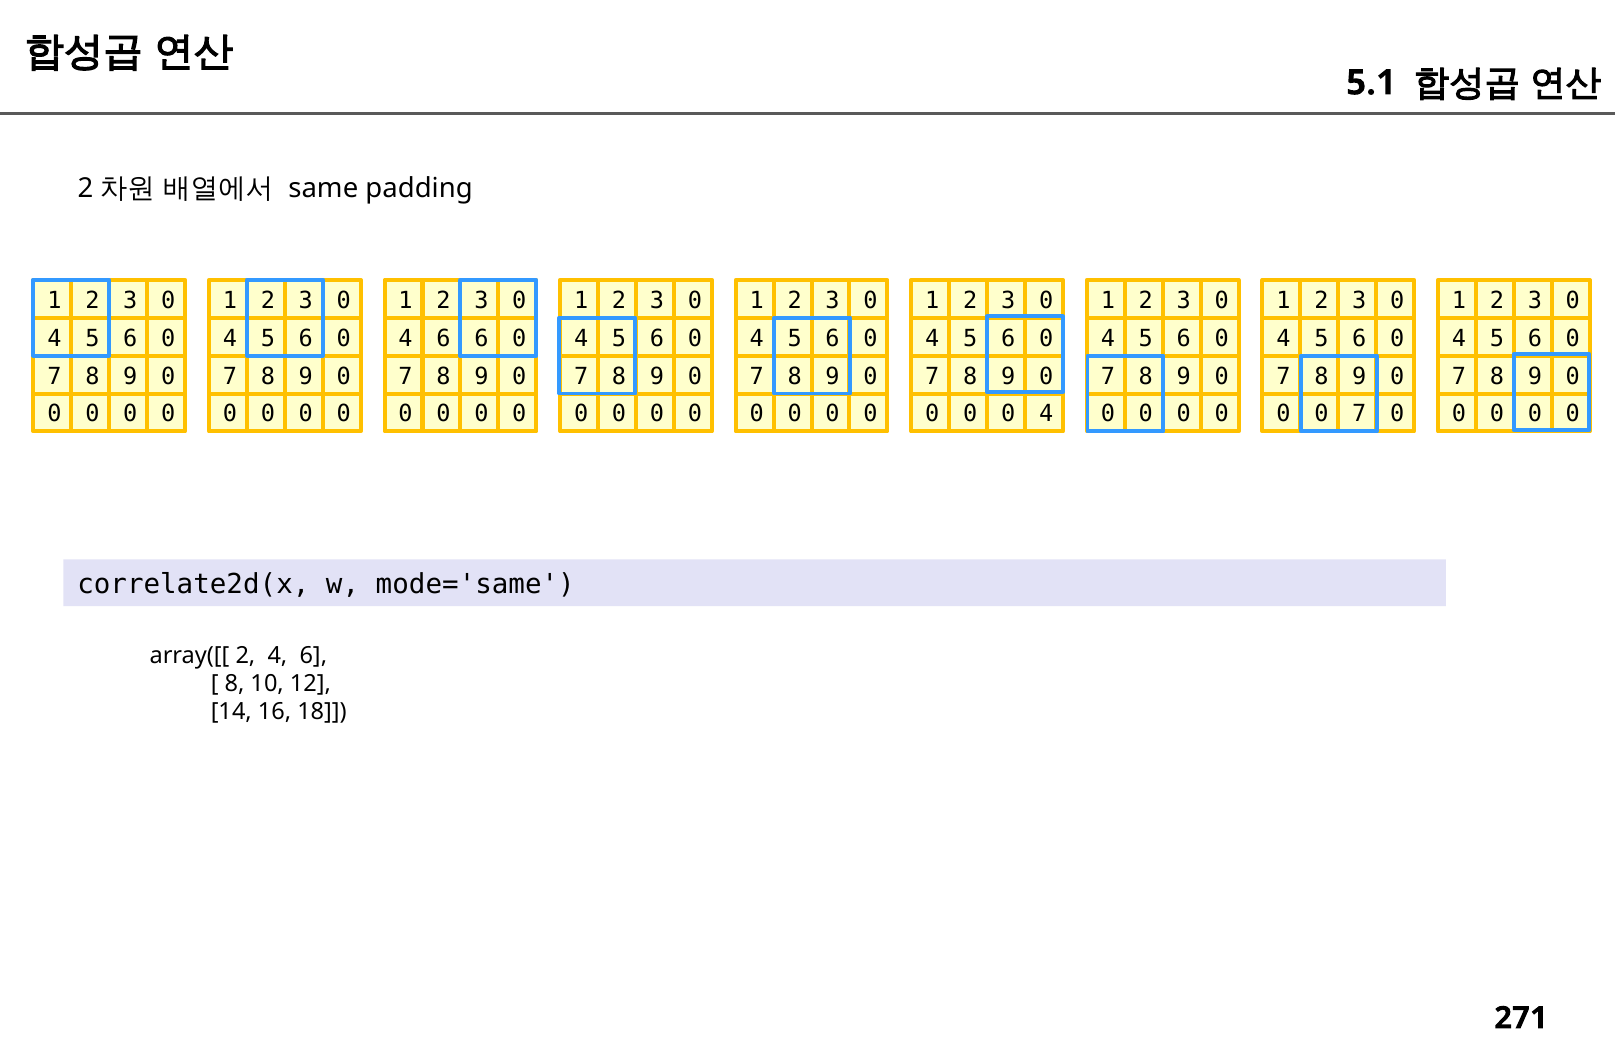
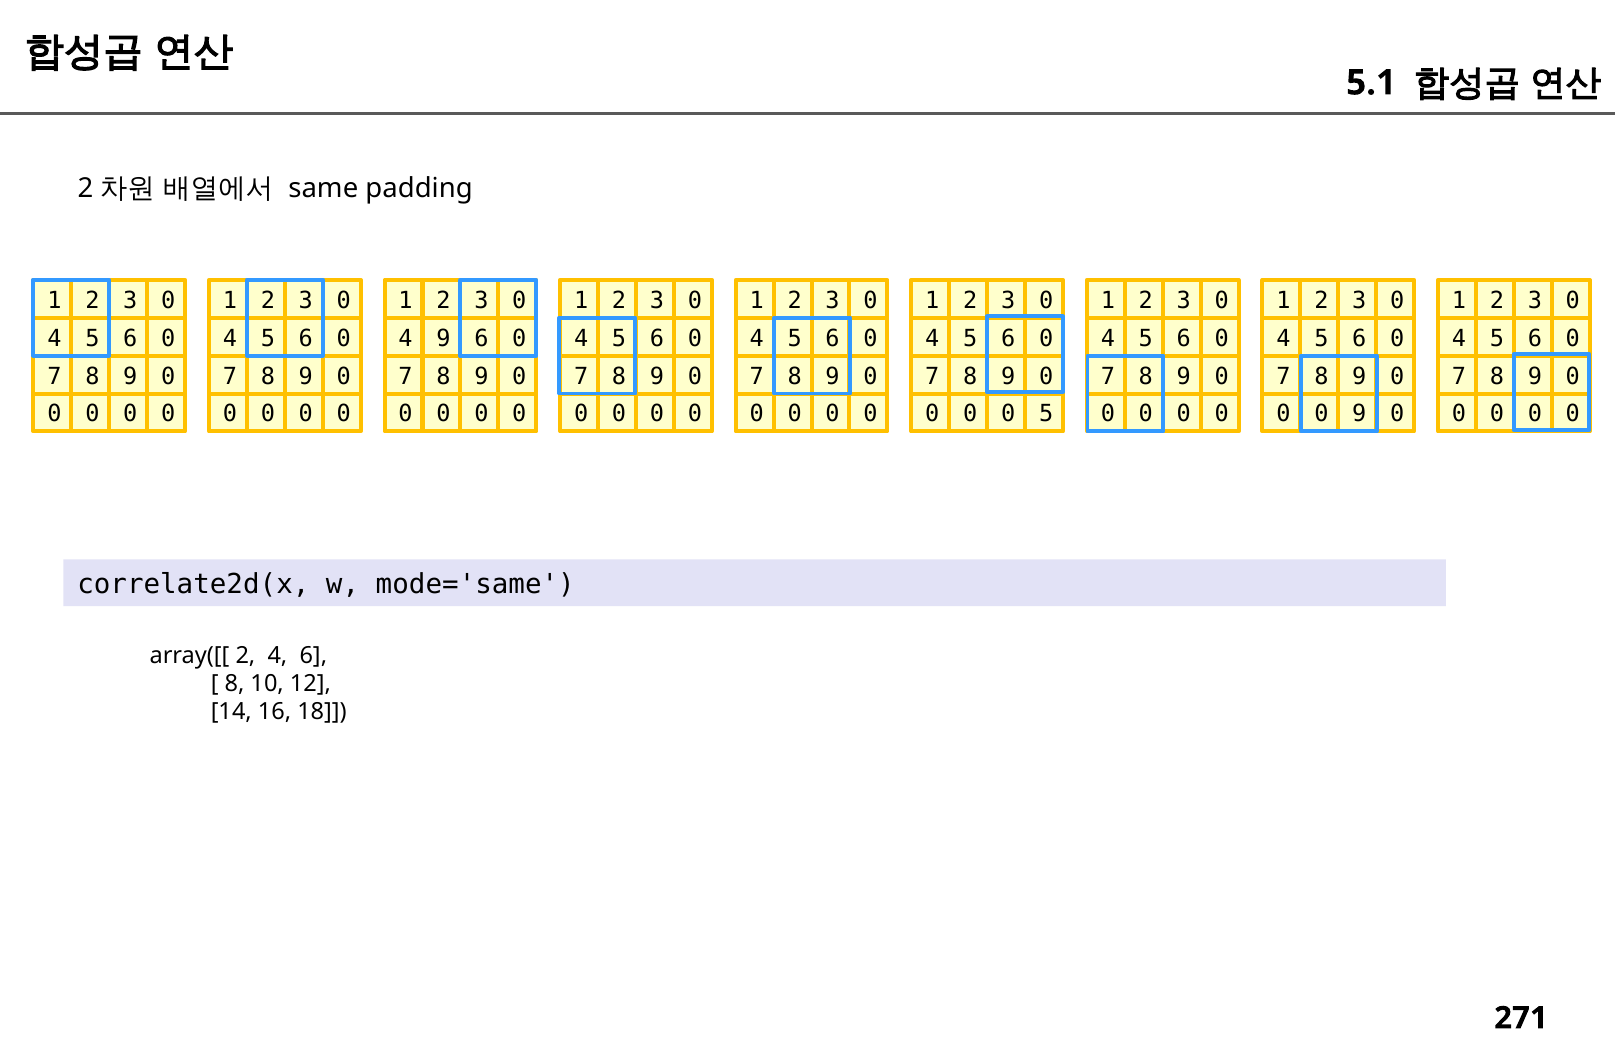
6: 6 -> 9 (443, 338)
0 4: 4 -> 5 (1046, 414)
0 7: 7 -> 9 (1359, 414)
